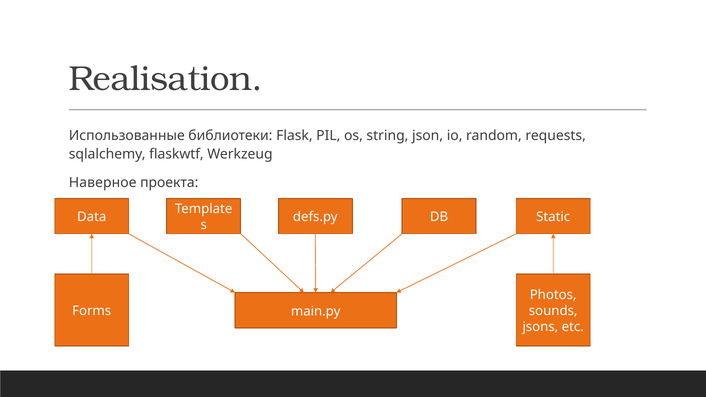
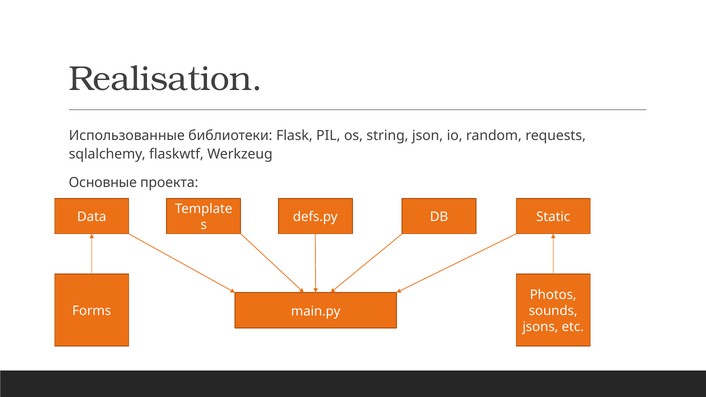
Наверное: Наверное -> Основные (103, 183)
